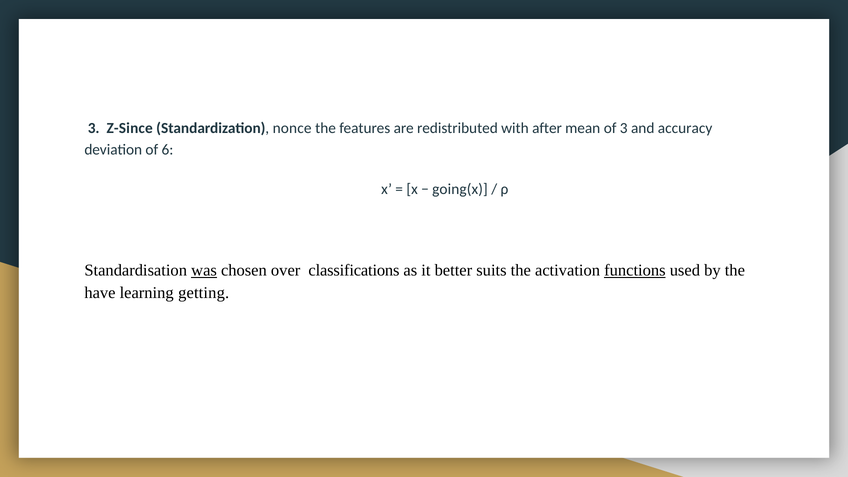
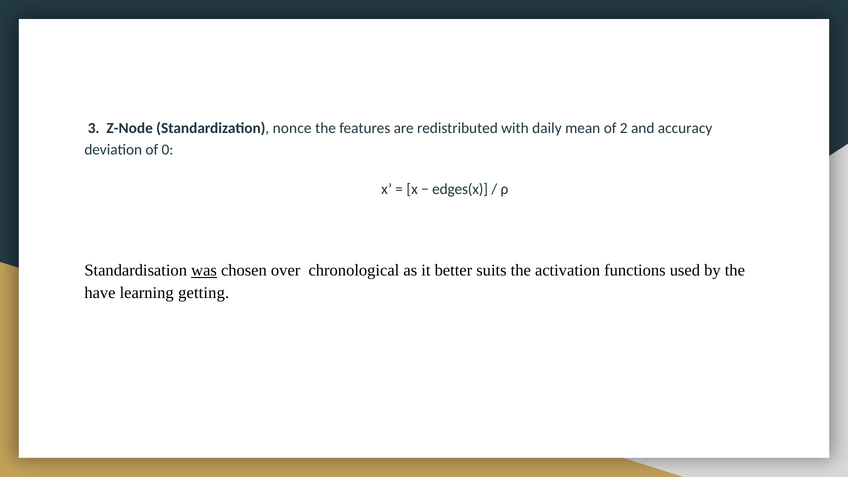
Z-Since: Z-Since -> Z-Node (130, 128)
after: after -> daily (547, 128)
of 3: 3 -> 2 (624, 128)
6: 6 -> 0 (168, 149)
going(x: going(x -> edges(x (460, 189)
classifications: classifications -> chronological (354, 270)
functions underline: present -> none (635, 270)
